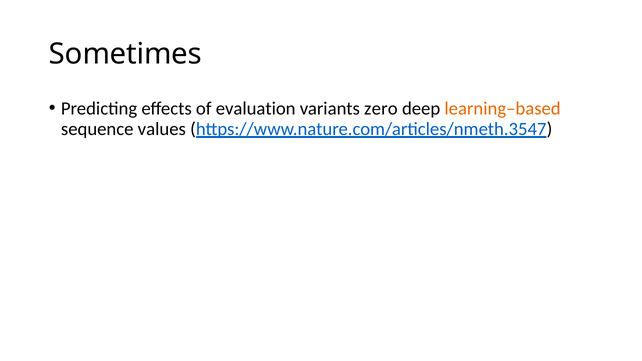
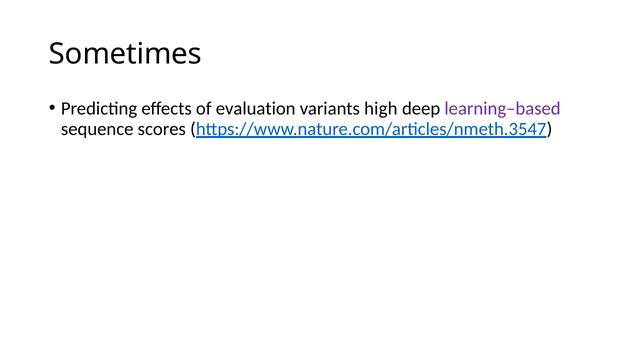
zero: zero -> high (381, 109)
learning–based colour: orange -> purple (503, 109)
values: values -> scores (162, 129)
